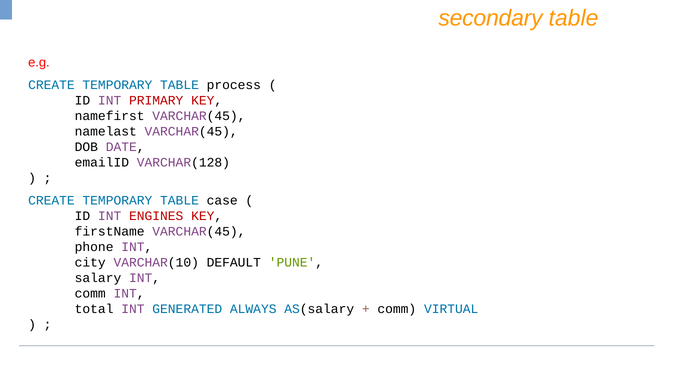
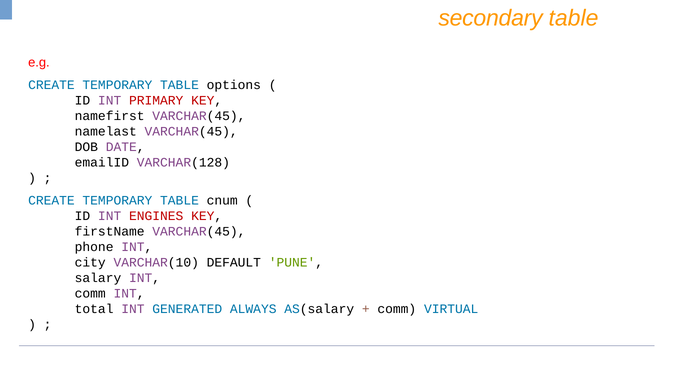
process: process -> options (234, 85)
case: case -> cnum (222, 201)
